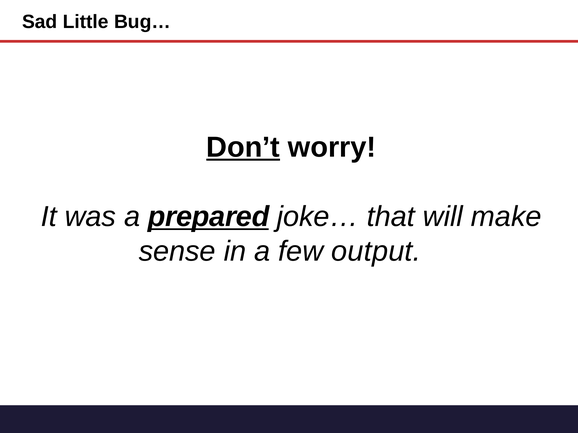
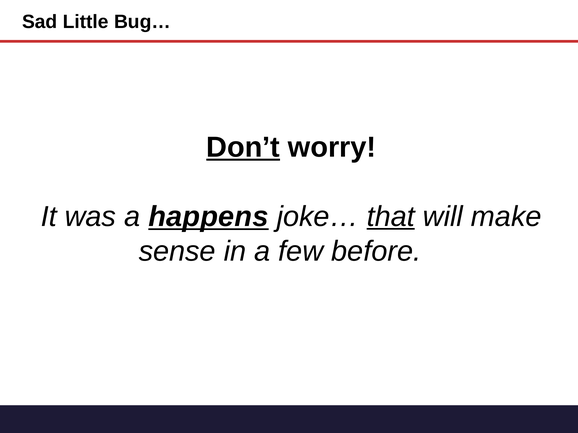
prepared: prepared -> happens (208, 217)
that underline: none -> present (391, 217)
output: output -> before (376, 251)
